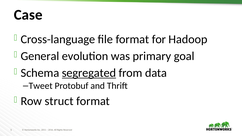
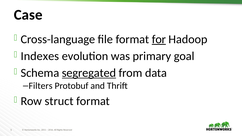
for underline: none -> present (159, 39)
General: General -> Indexes (40, 56)
Tweet: Tweet -> Filters (41, 86)
